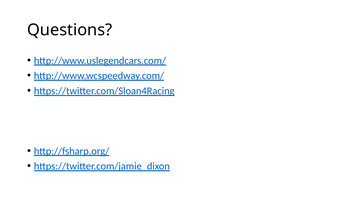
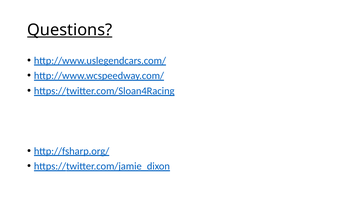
Questions underline: none -> present (70, 30)
